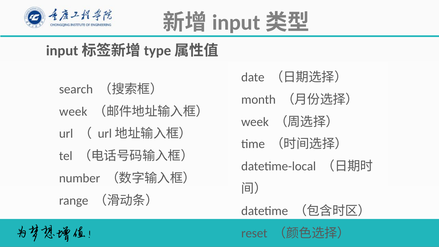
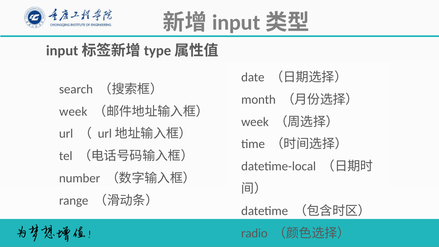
reset: reset -> radio (254, 233)
